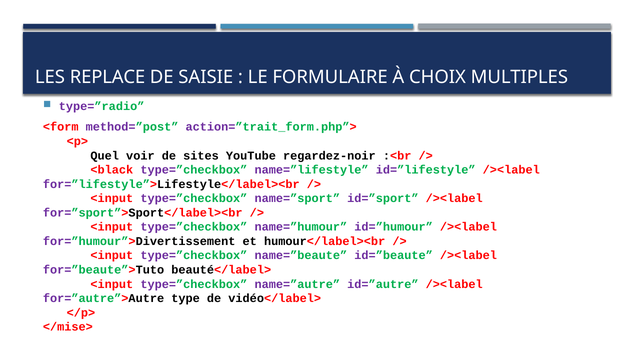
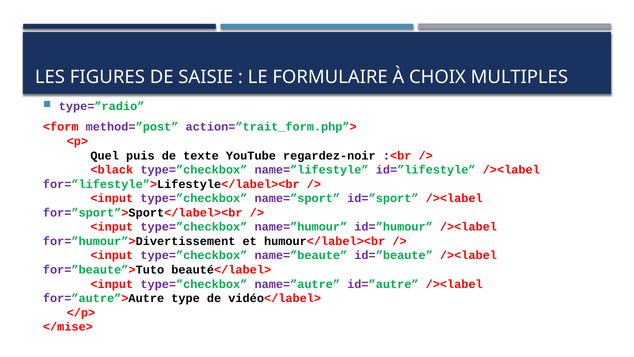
REPLACE: REPLACE -> FIGURES (107, 77)
voir: voir -> puis (140, 155)
sites: sites -> texte (201, 155)
